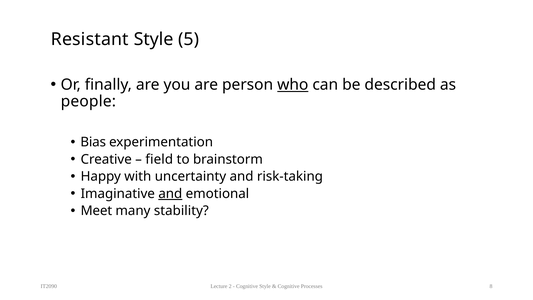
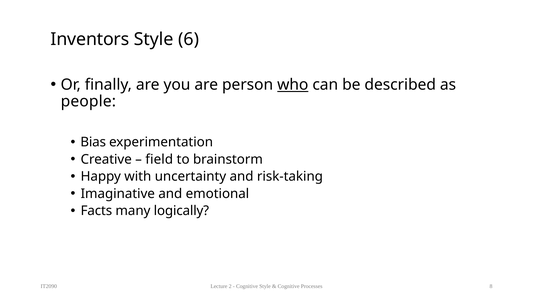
Resistant: Resistant -> Inventors (90, 39)
5: 5 -> 6 (189, 39)
and underline: present -> none (170, 194)
Meet: Meet -> Facts (96, 211)
stability: stability -> logically (181, 211)
